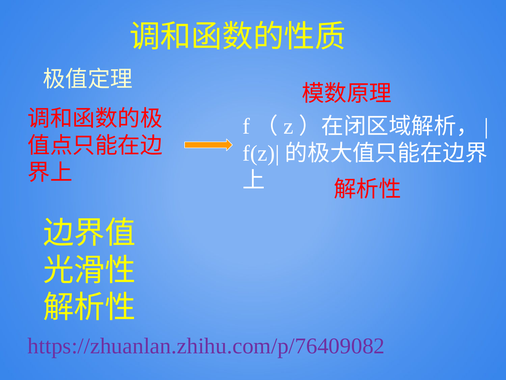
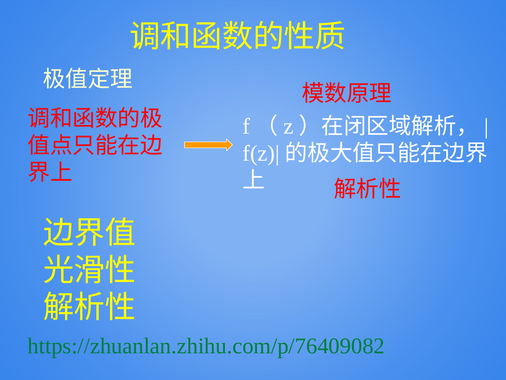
https://zhuanlan.zhihu.com/p/76409082 colour: purple -> green (206, 346)
